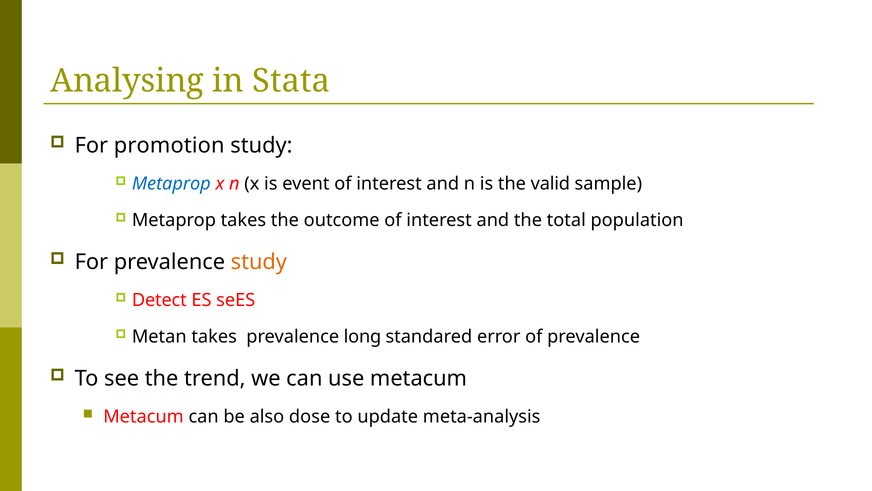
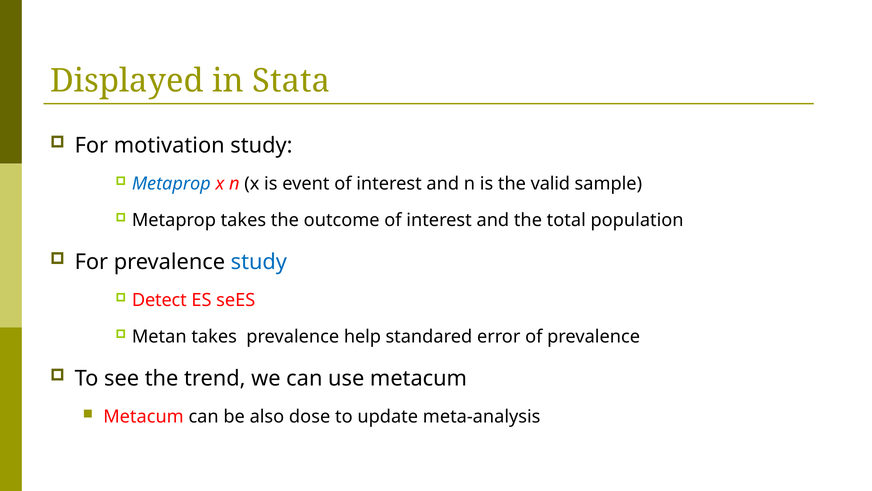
Analysing: Analysing -> Displayed (127, 81)
promotion: promotion -> motivation (169, 145)
study colour: orange -> blue (259, 262)
long: long -> help (362, 336)
